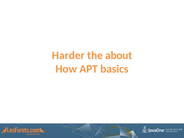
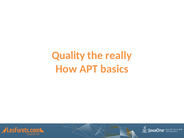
Harder: Harder -> Quality (68, 55)
about: about -> really (119, 55)
